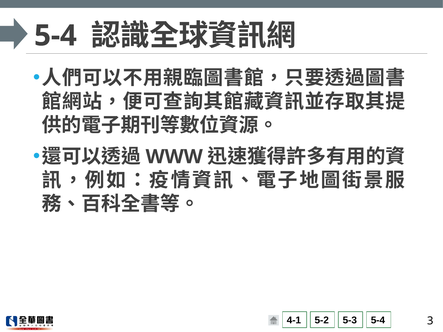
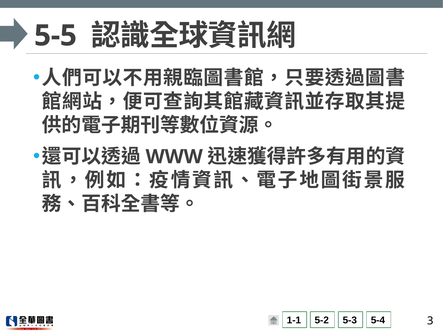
5-4: 5-4 -> 5-5 (55, 36)
4-1: 4-1 -> 1-1 (294, 321)
